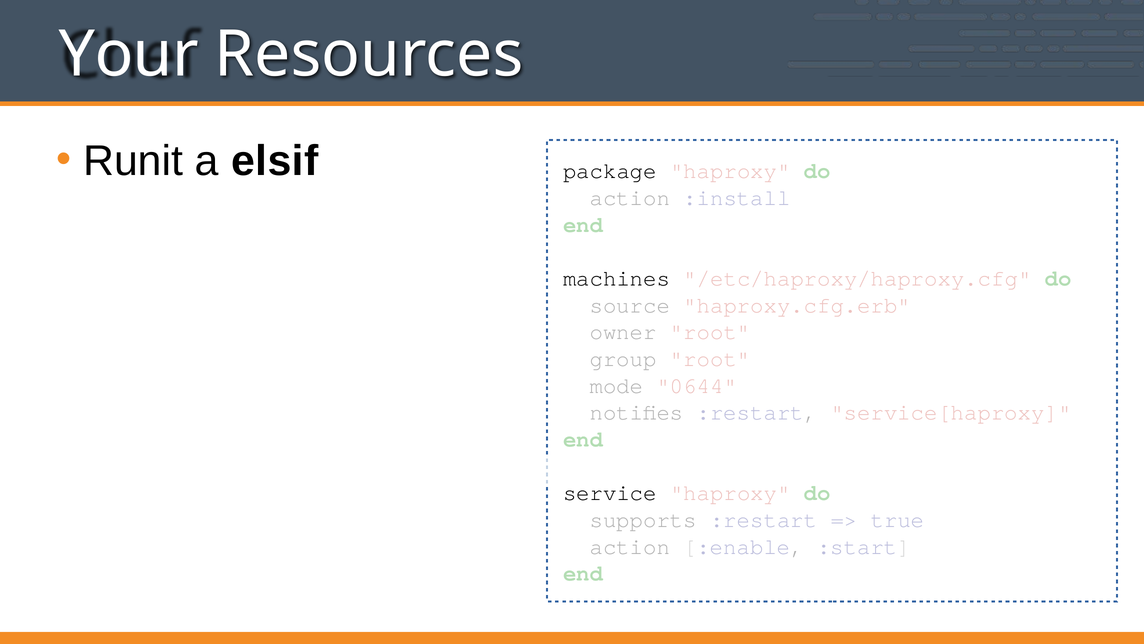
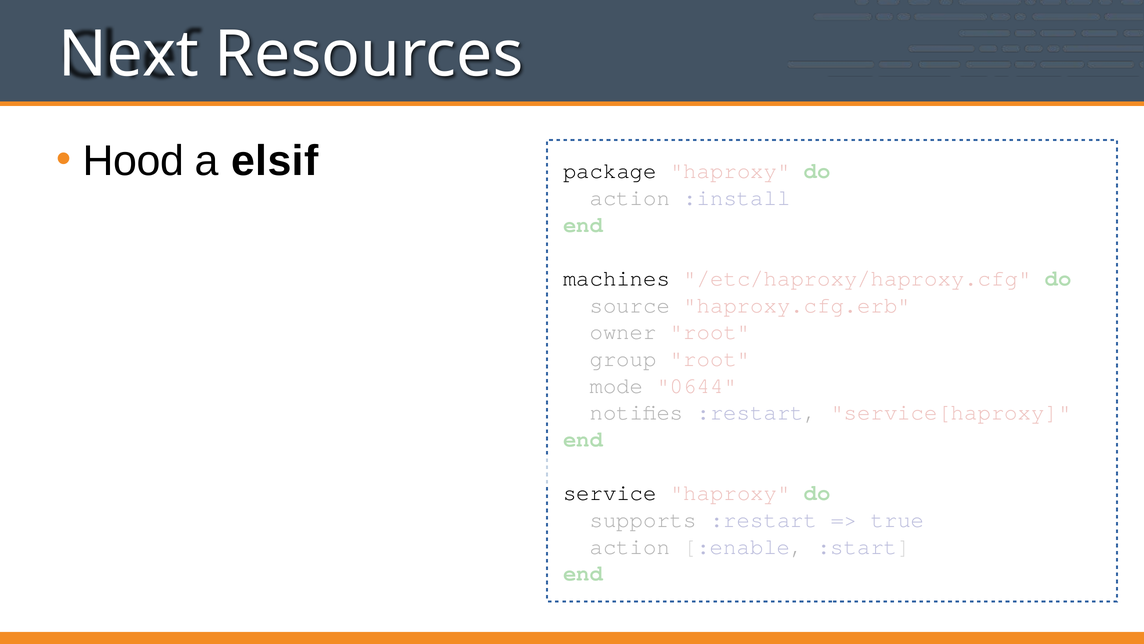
Your: Your -> Next (129, 54)
Runit: Runit -> Hood (133, 161)
